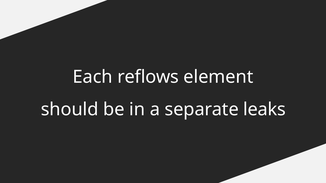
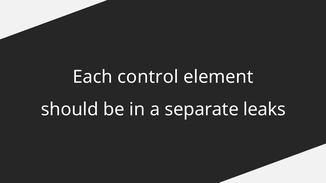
reflows: reflows -> control (148, 77)
